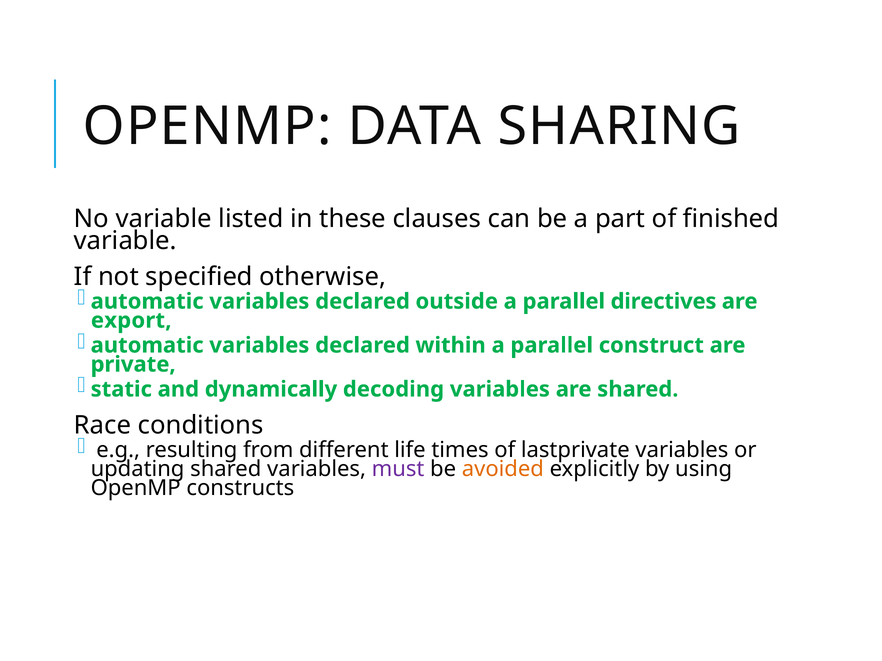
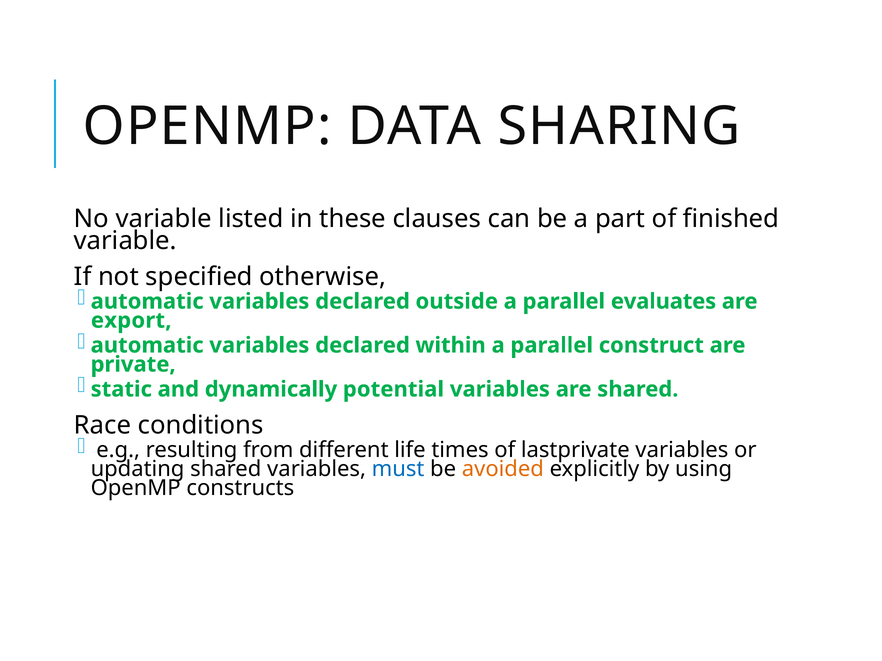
directives: directives -> evaluates (664, 302)
decoding: decoding -> potential (393, 390)
must colour: purple -> blue (398, 469)
